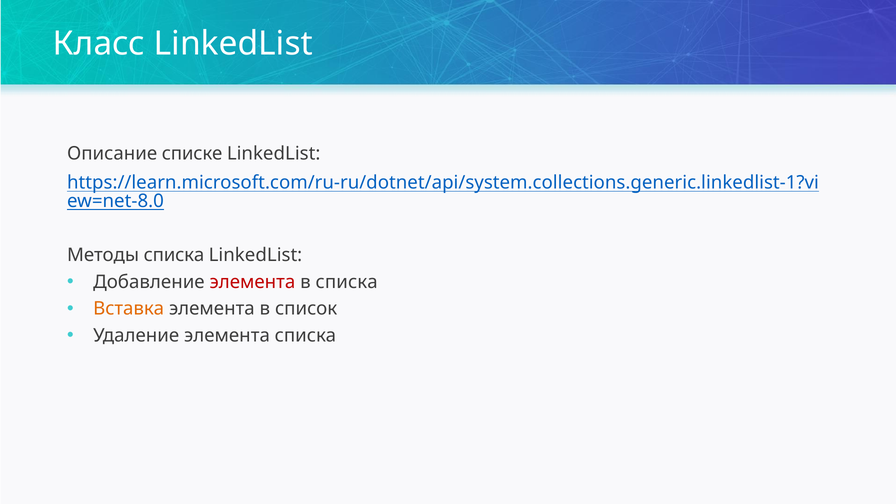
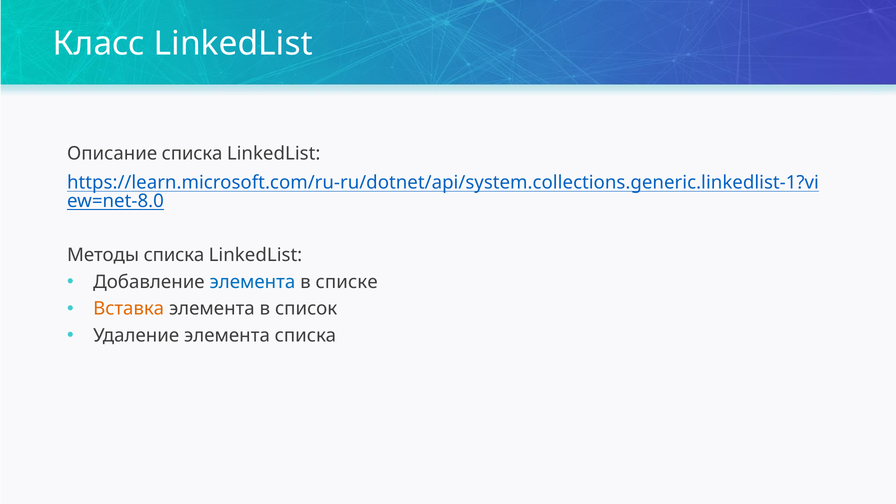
Описание списке: списке -> списка (192, 154)
элемента colour: red -> blue (252, 282)
в списка: списка -> списке (347, 282)
